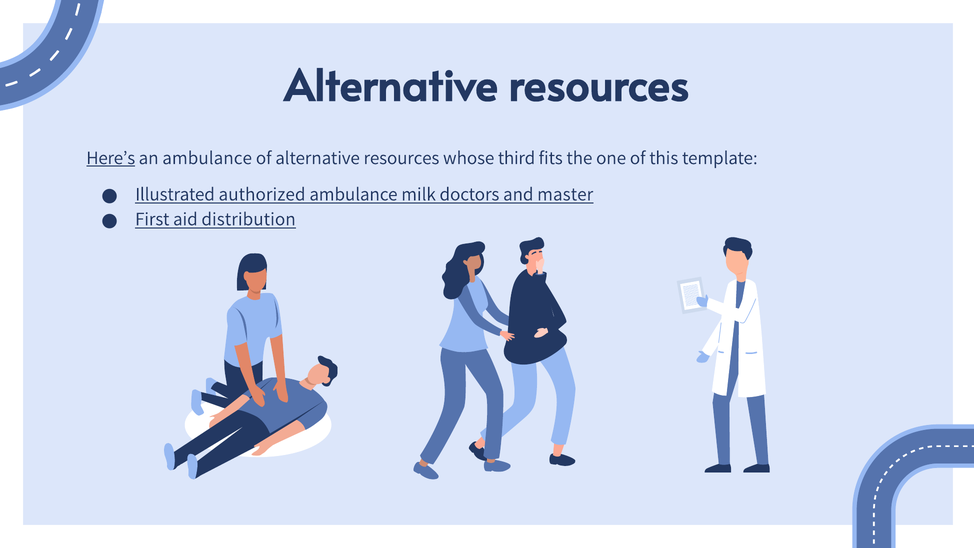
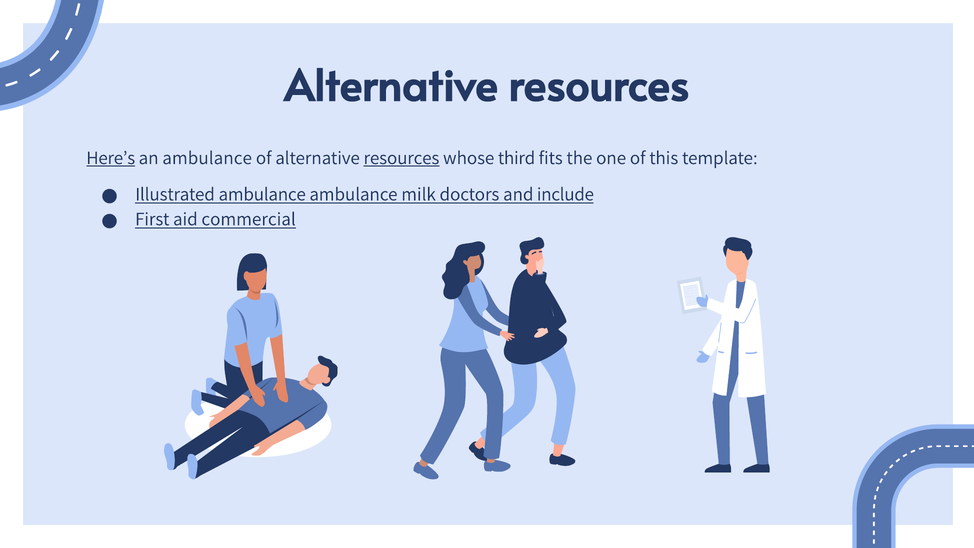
resources underline: none -> present (401, 158)
Illustrated authorized: authorized -> ambulance (262, 194)
master: master -> include (565, 194)
distribution: distribution -> commercial (249, 219)
